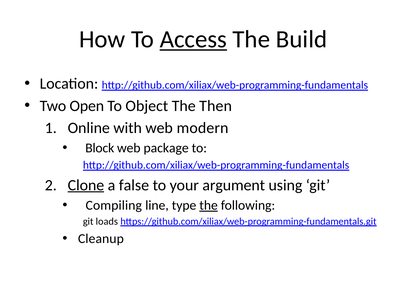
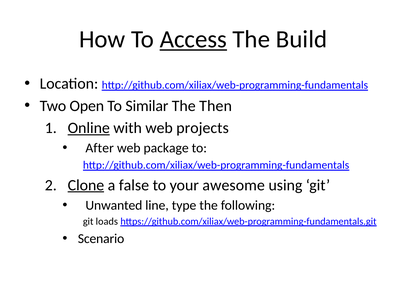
Object: Object -> Similar (147, 106)
Online underline: none -> present (89, 128)
modern: modern -> projects (203, 128)
Block: Block -> After (100, 148)
argument: argument -> awesome (234, 185)
Compiling: Compiling -> Unwanted (114, 205)
the underline: present -> none (209, 205)
Cleanup: Cleanup -> Scenario (101, 239)
